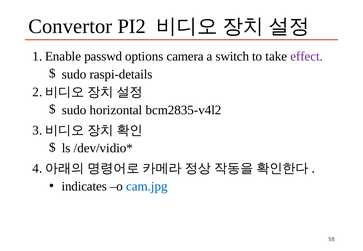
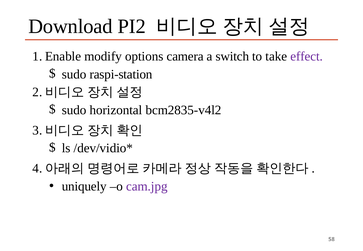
Convertor: Convertor -> Download (70, 26)
passwd: passwd -> modify (103, 56)
raspi-details: raspi-details -> raspi-station (121, 74)
indicates: indicates -> uniquely (84, 187)
cam.jpg colour: blue -> purple (147, 187)
